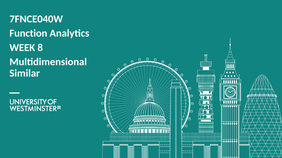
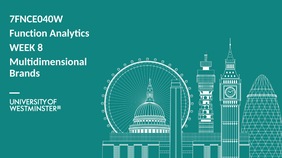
Similar: Similar -> Brands (25, 74)
